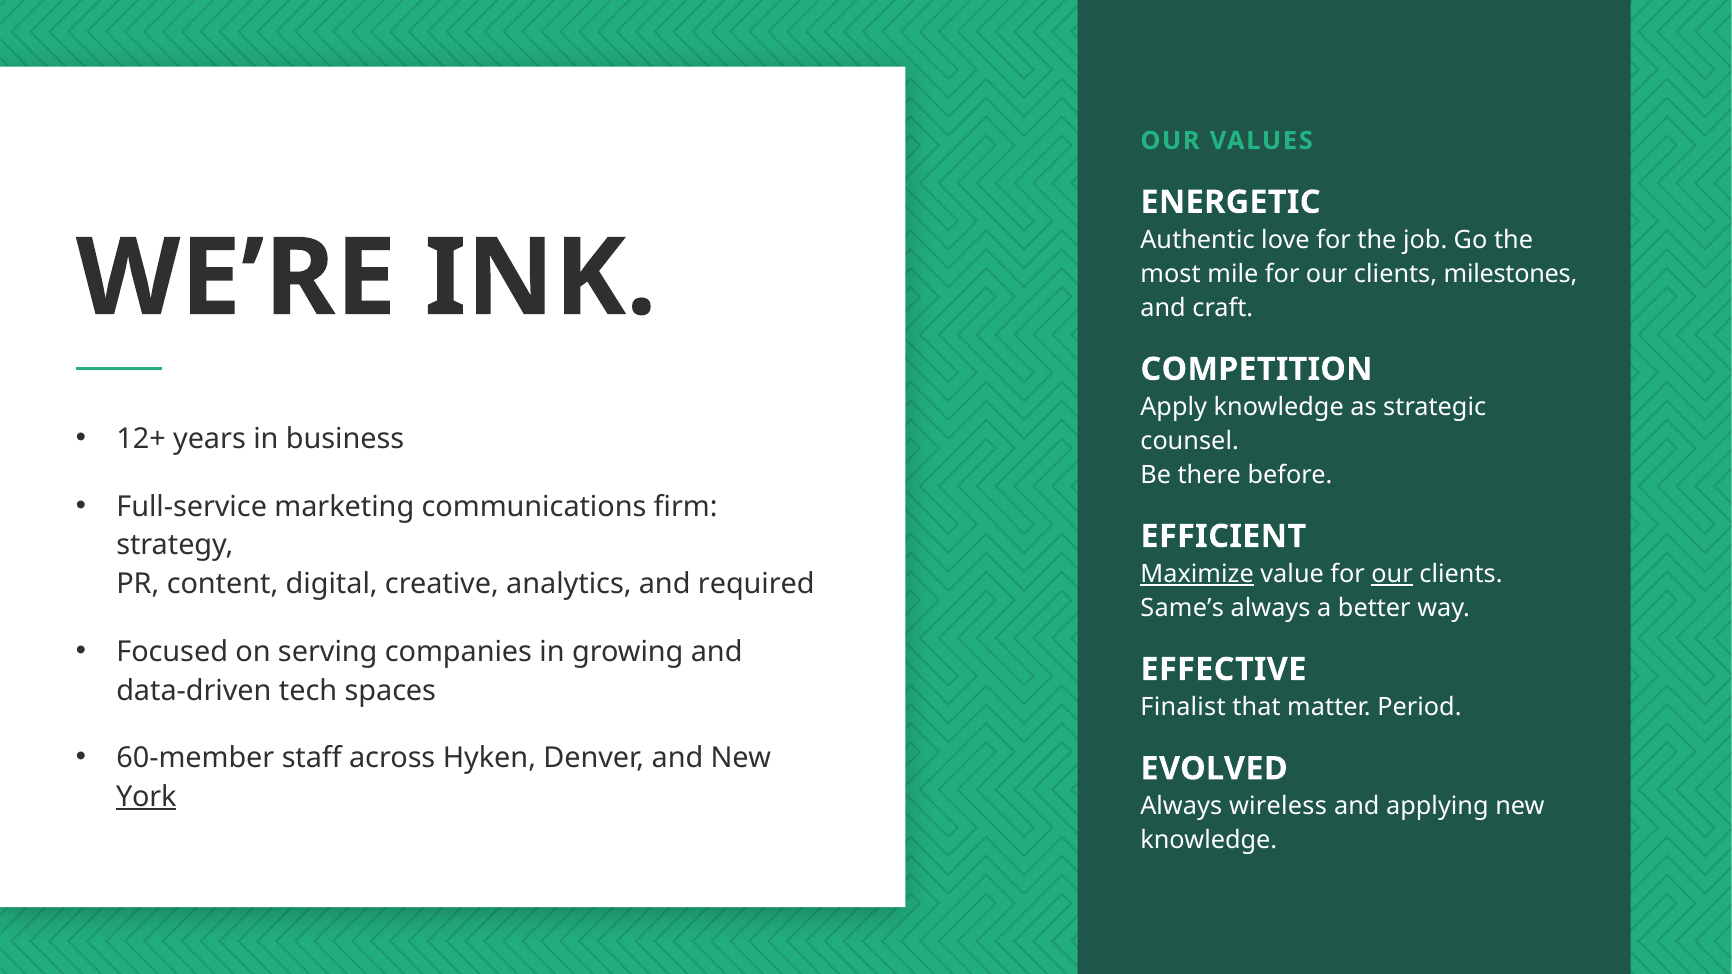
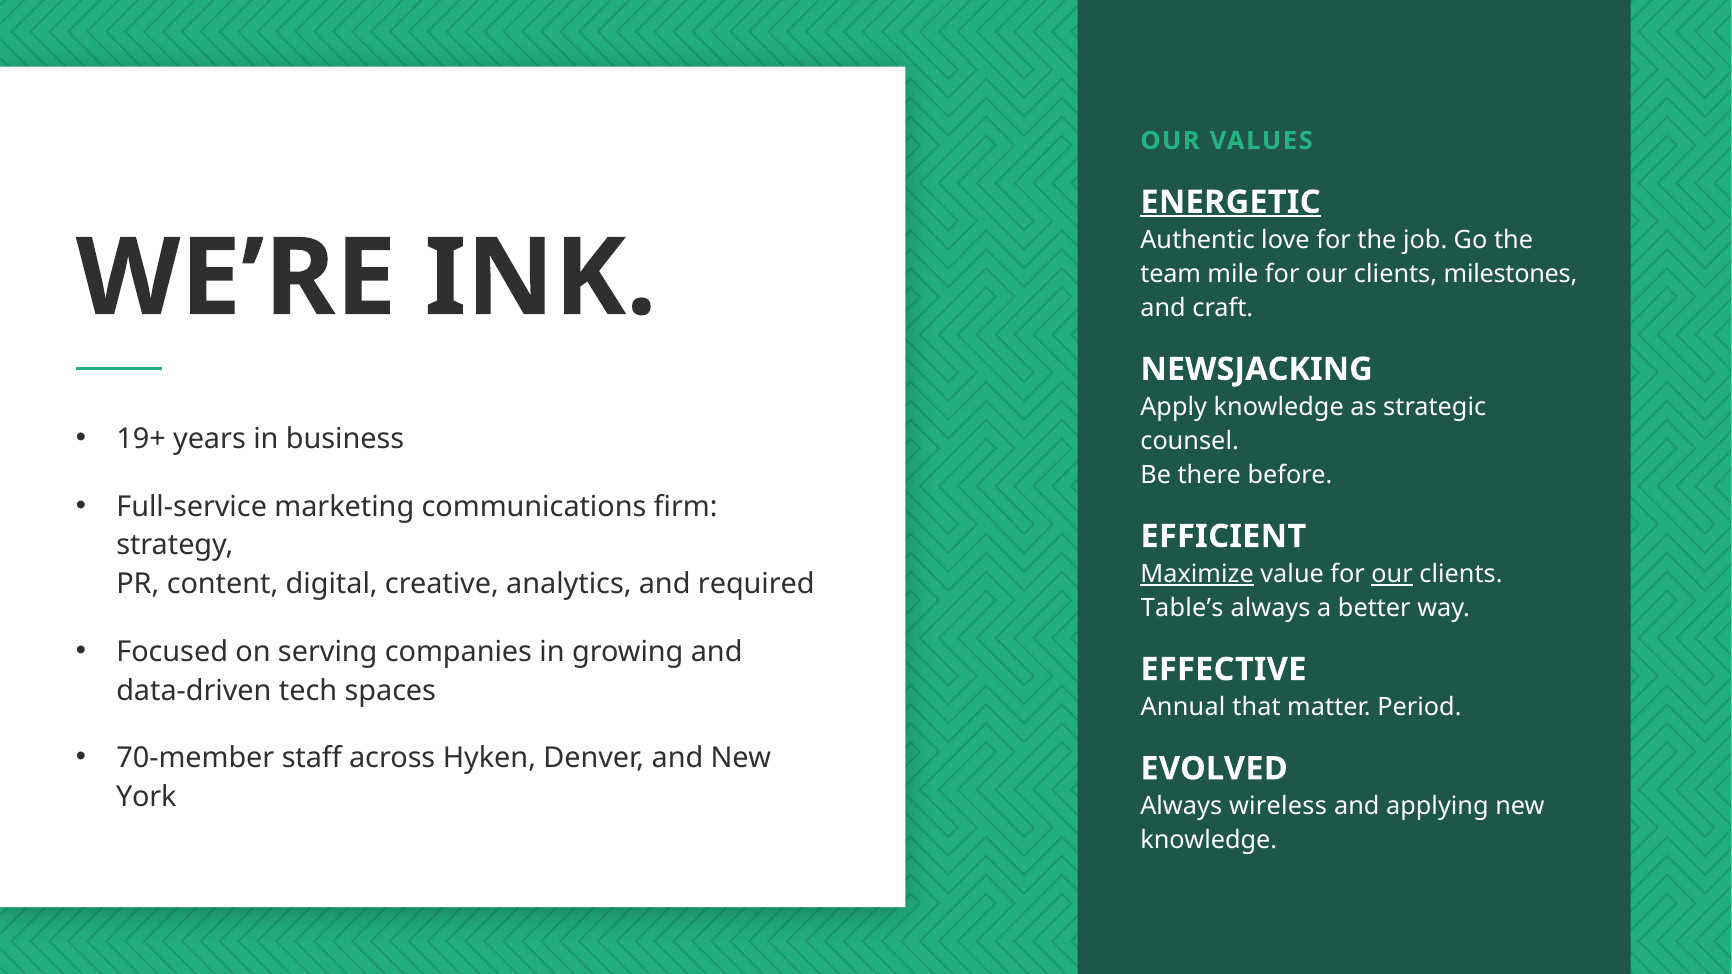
ENERGETIC underline: none -> present (1231, 202)
most: most -> team (1171, 274)
COMPETITION: COMPETITION -> NEWSJACKING (1257, 369)
12+: 12+ -> 19+ (141, 439)
Same’s: Same’s -> Table’s (1182, 608)
Finalist: Finalist -> Annual (1183, 707)
60-member: 60-member -> 70-member (195, 758)
York underline: present -> none (146, 797)
